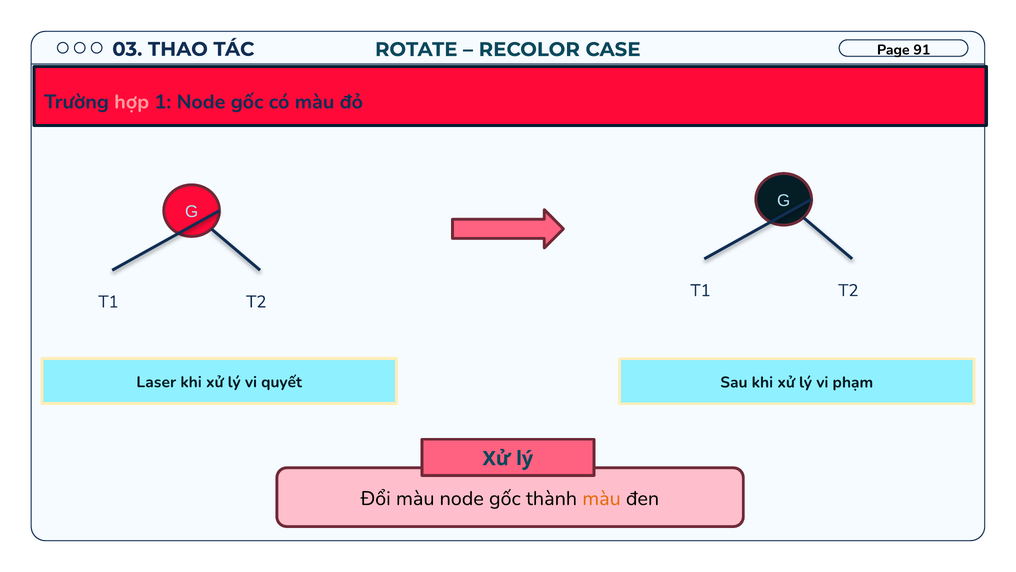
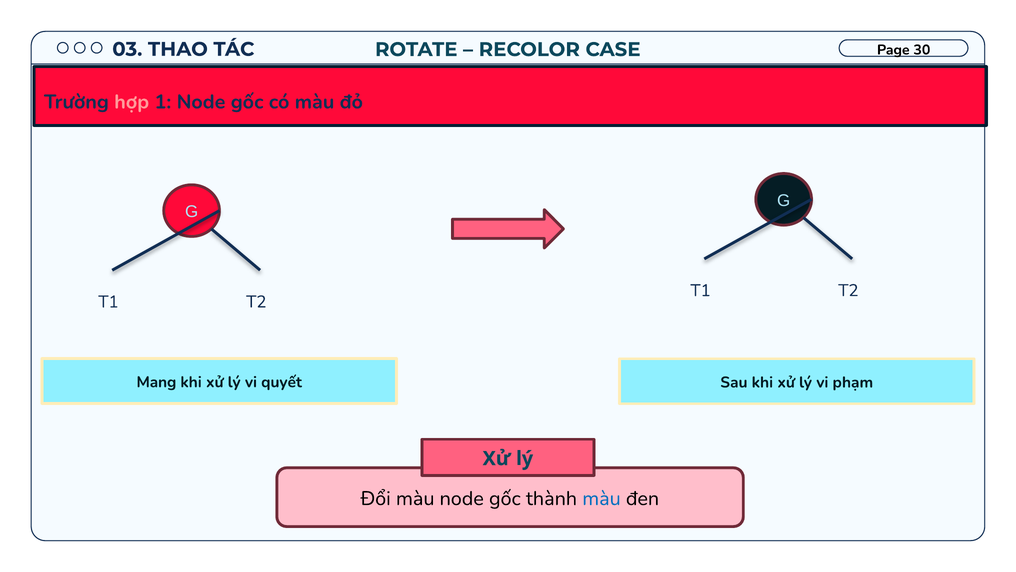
91: 91 -> 30 (922, 50)
Laser: Laser -> Mang (156, 382)
màu colour: orange -> blue (602, 498)
